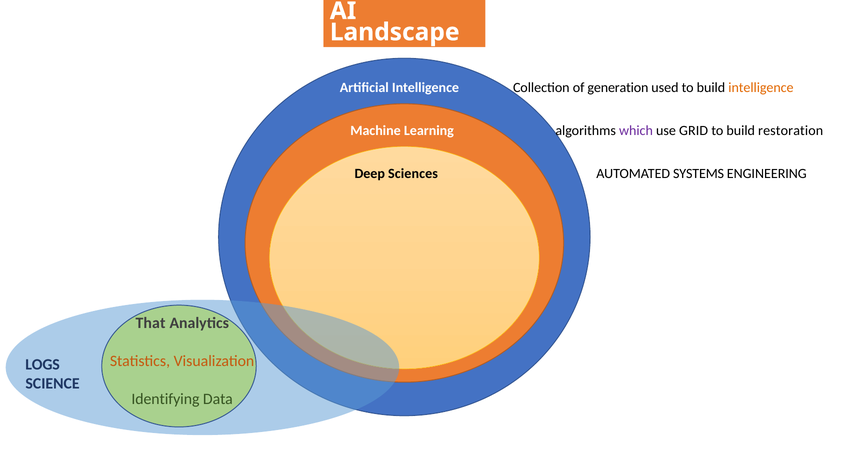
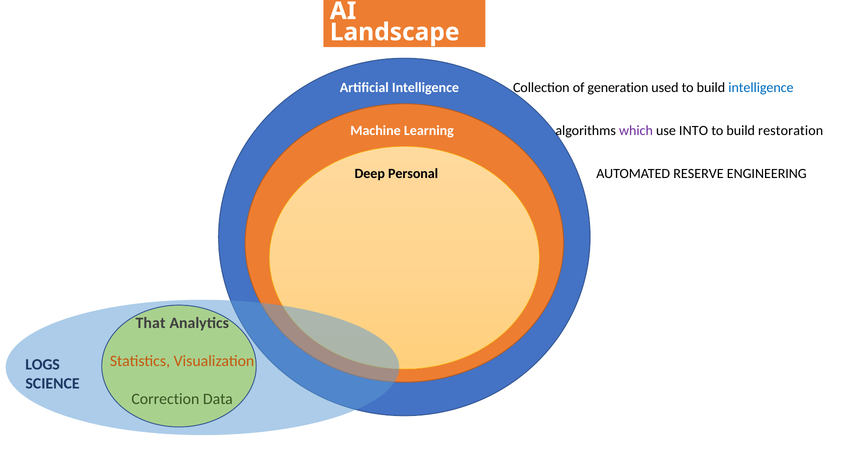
intelligence colour: orange -> blue (761, 88)
GRID: GRID -> INTO (694, 131)
Sciences: Sciences -> Personal (413, 173)
SYSTEMS: SYSTEMS -> RESERVE (698, 173)
Identifying: Identifying -> Correction (165, 399)
